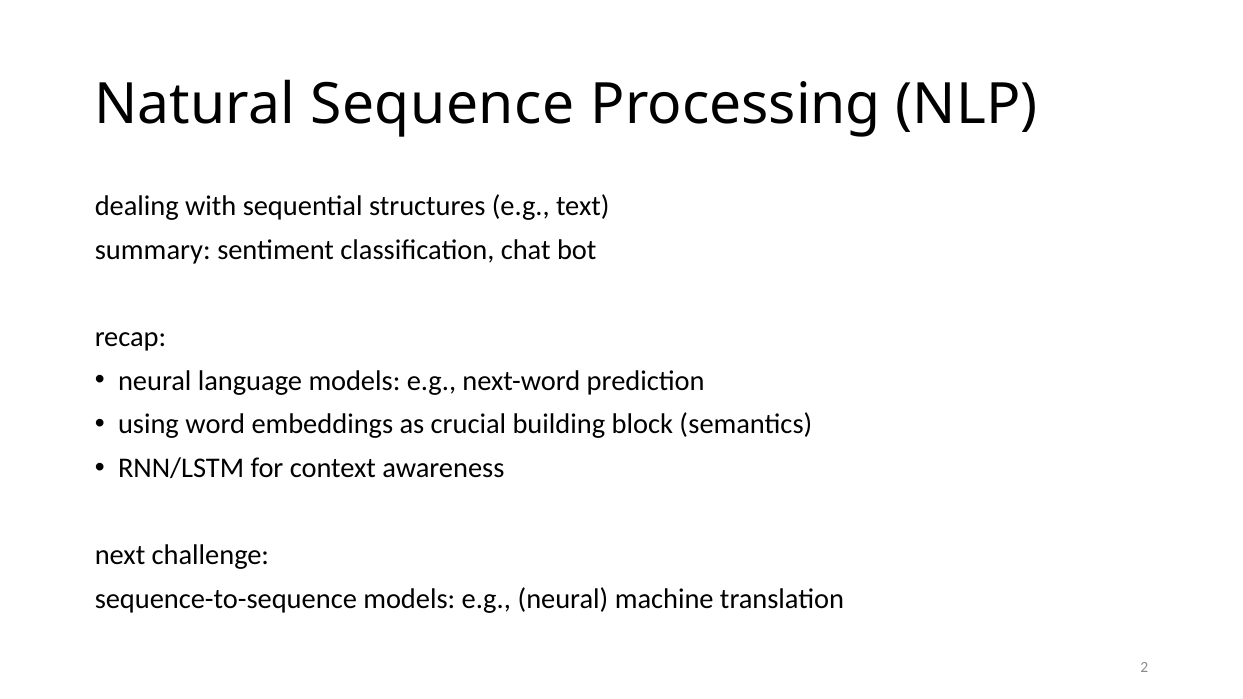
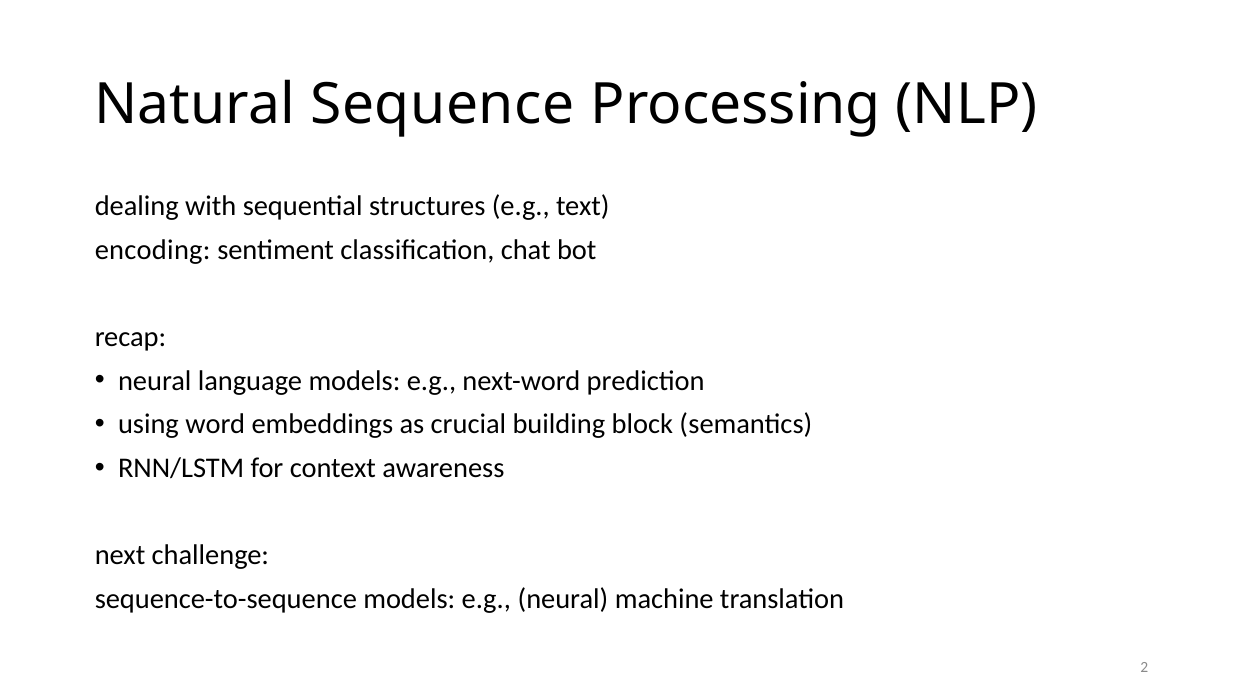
summary: summary -> encoding (153, 250)
